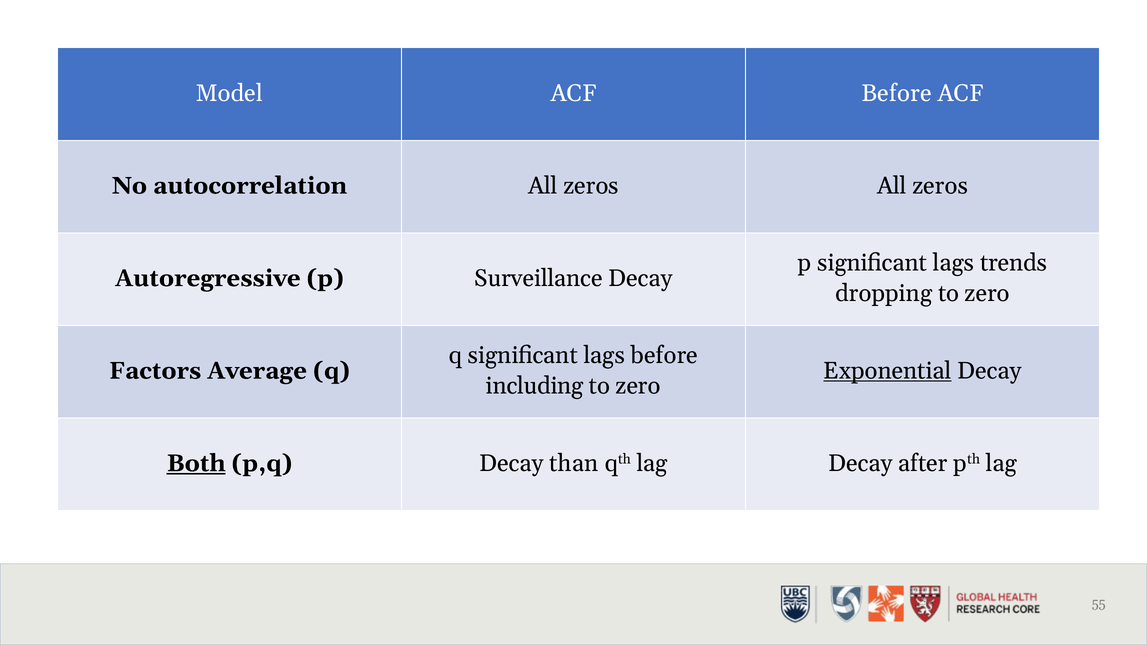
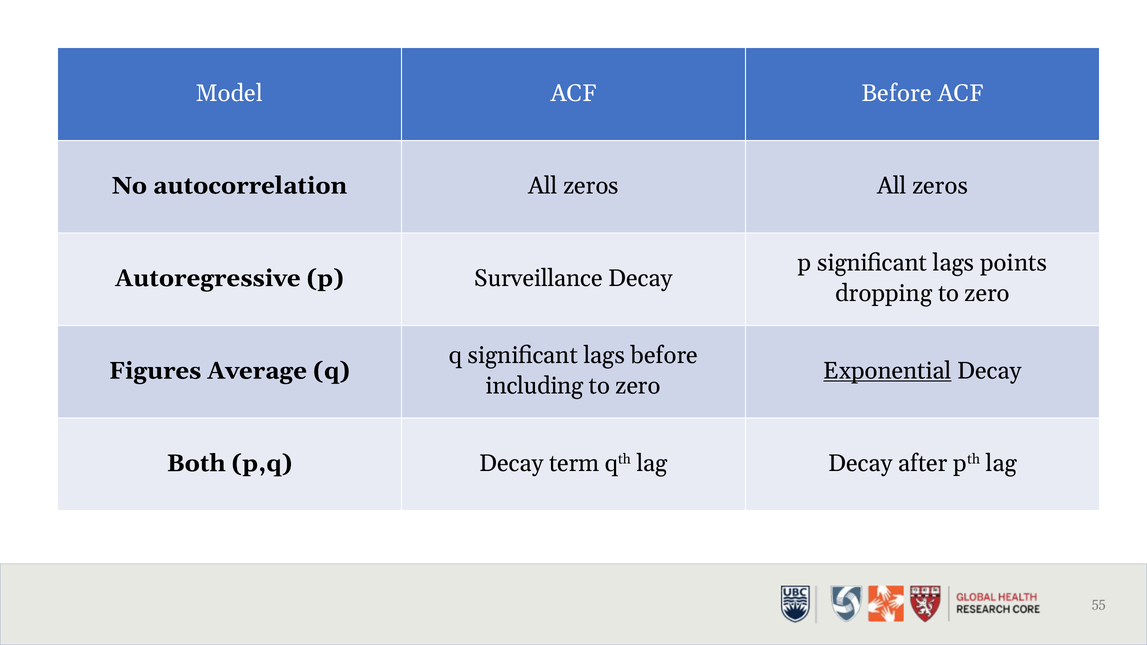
trends: trends -> points (1014, 263)
Factors: Factors -> Figures (155, 371)
Both underline: present -> none (196, 463)
than: than -> term (574, 463)
